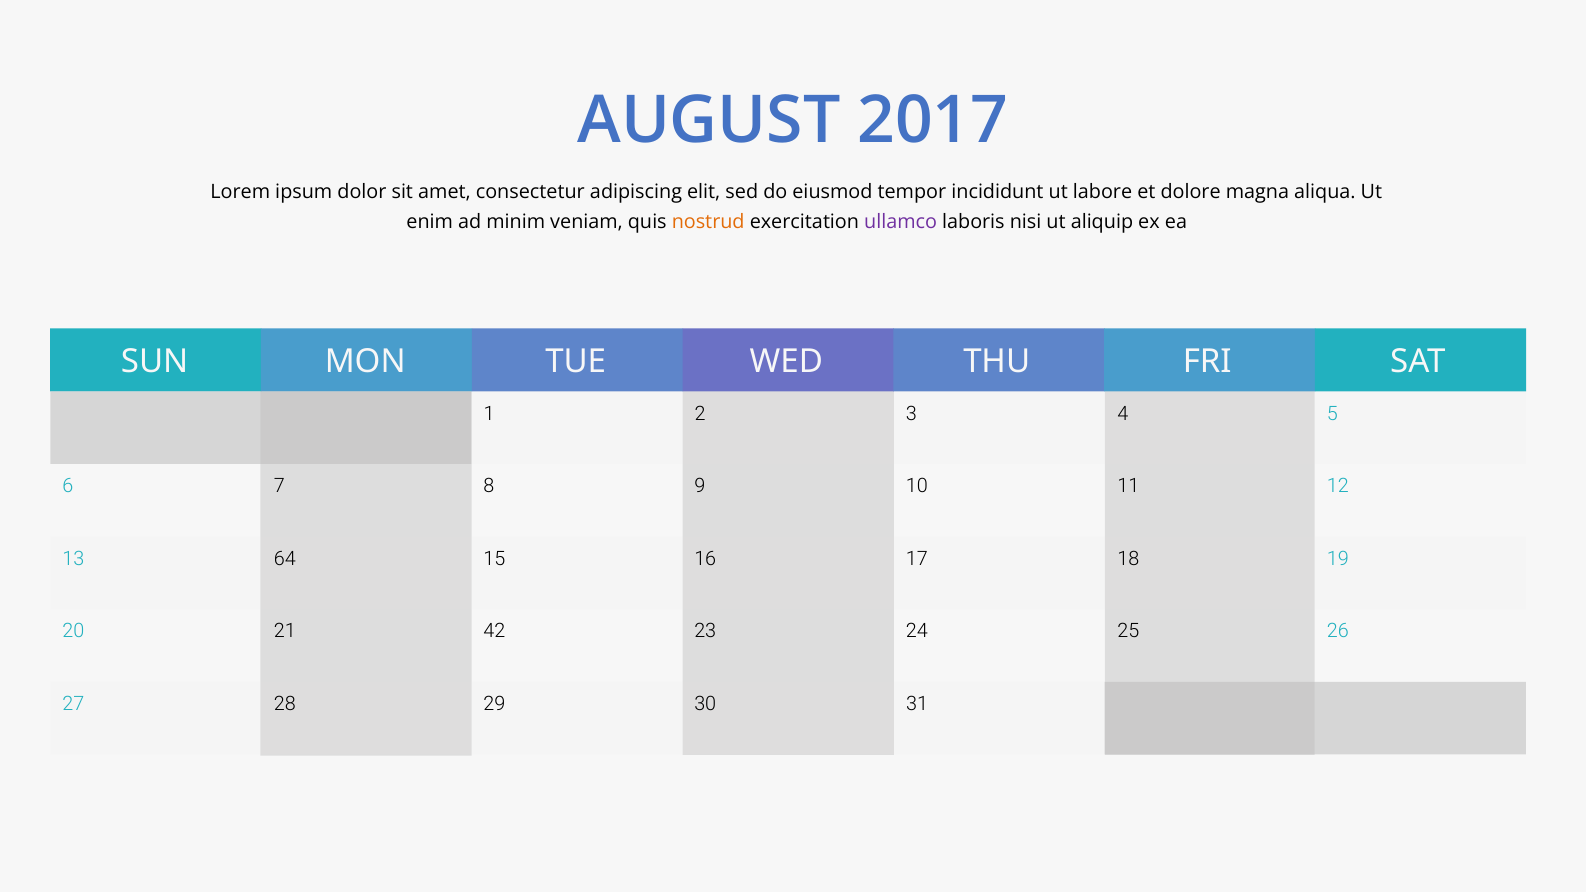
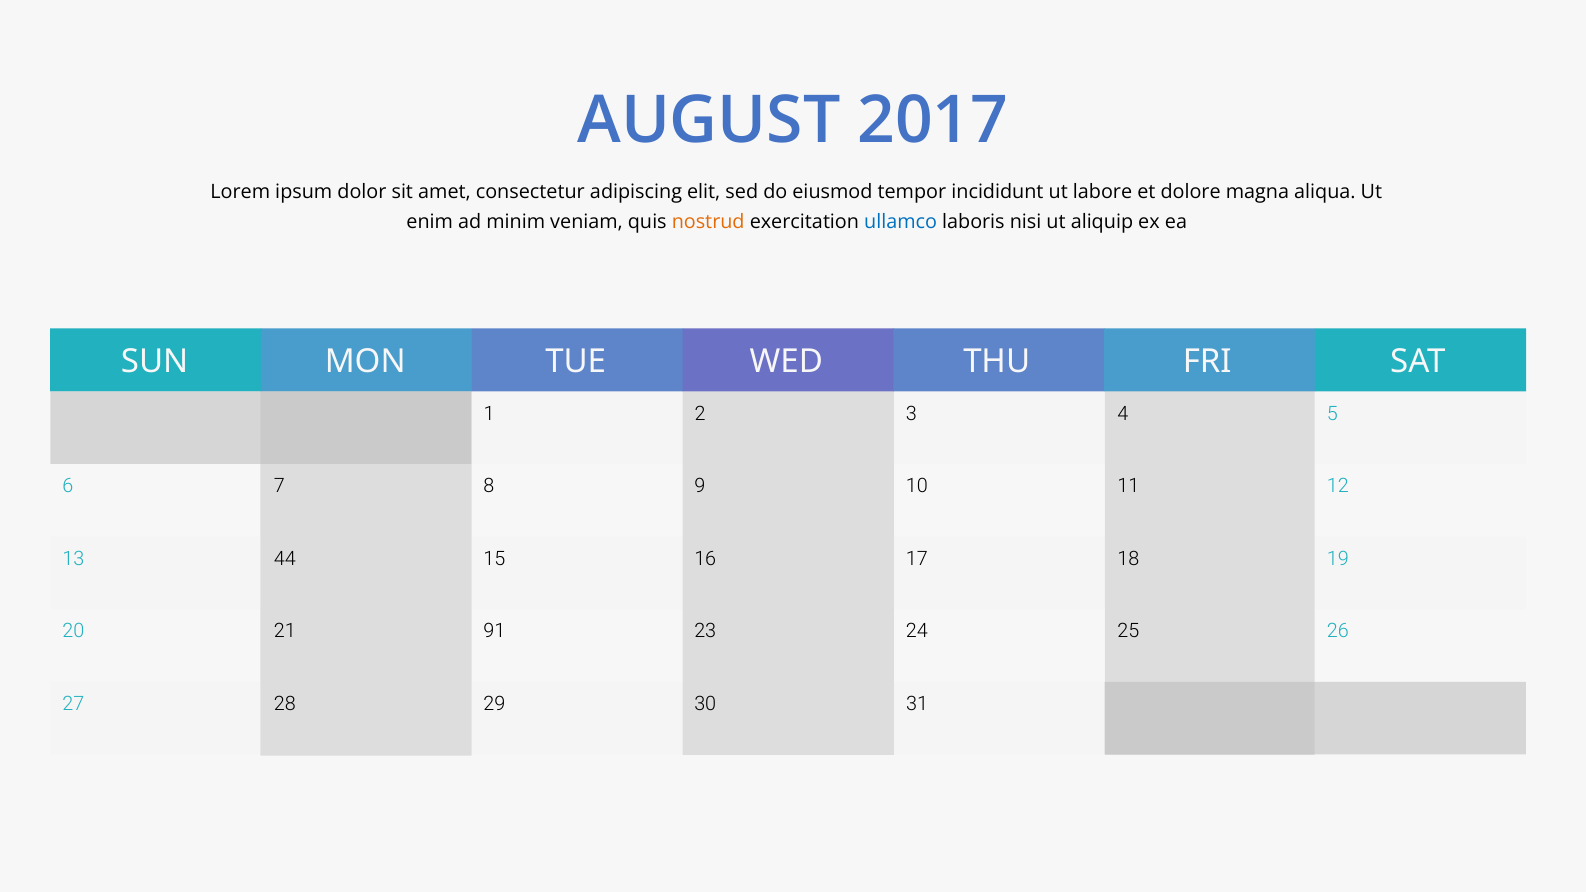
ullamco colour: purple -> blue (901, 222)
64: 64 -> 44 (285, 559)
42: 42 -> 91 (494, 631)
